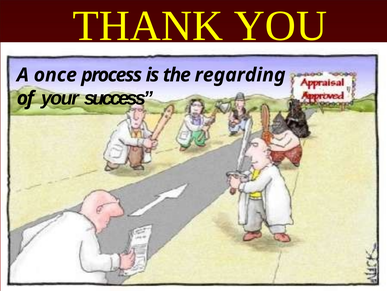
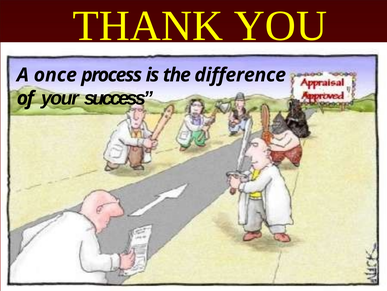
regarding: regarding -> difference (240, 75)
